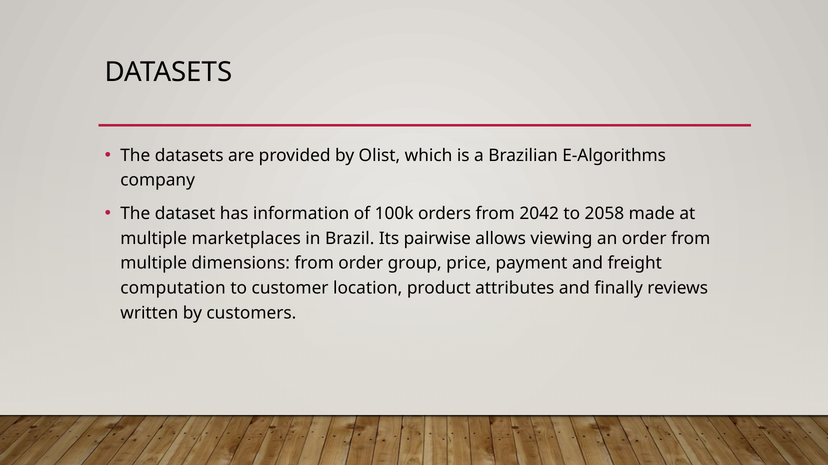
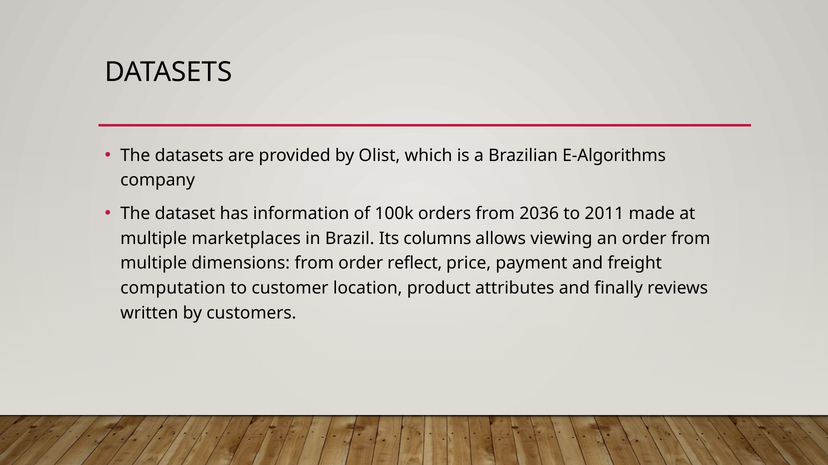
2042: 2042 -> 2036 (539, 214)
2058: 2058 -> 2011 (604, 214)
pairwise: pairwise -> columns (437, 239)
group: group -> reflect (415, 264)
